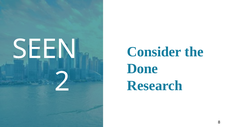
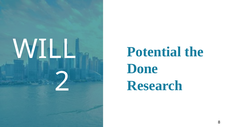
SEEN: SEEN -> WILL (44, 49)
Consider: Consider -> Potential (154, 52)
